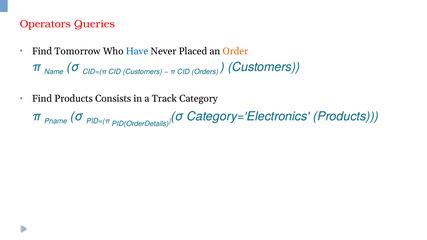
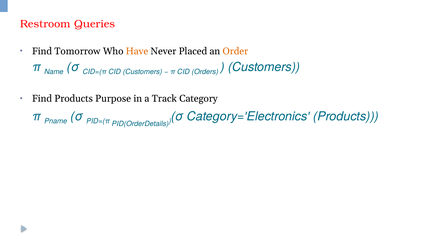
Operators: Operators -> Restroom (45, 24)
Have colour: blue -> orange (137, 51)
Consists: Consists -> Purpose (113, 99)
